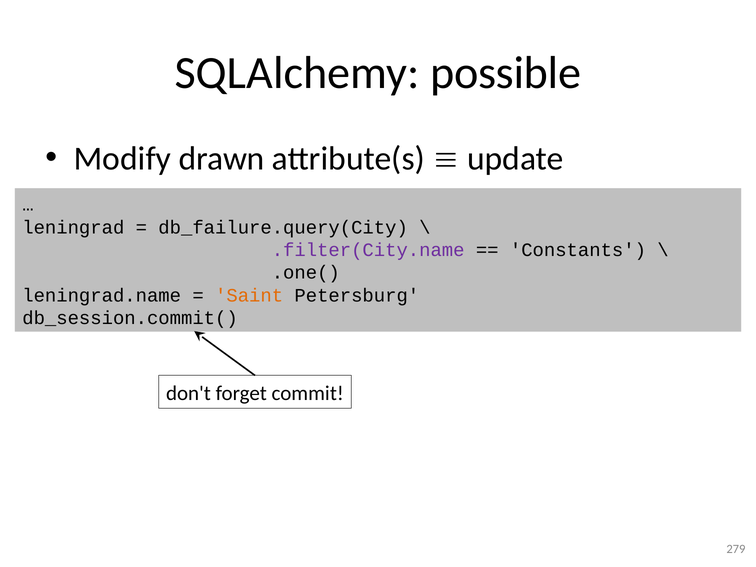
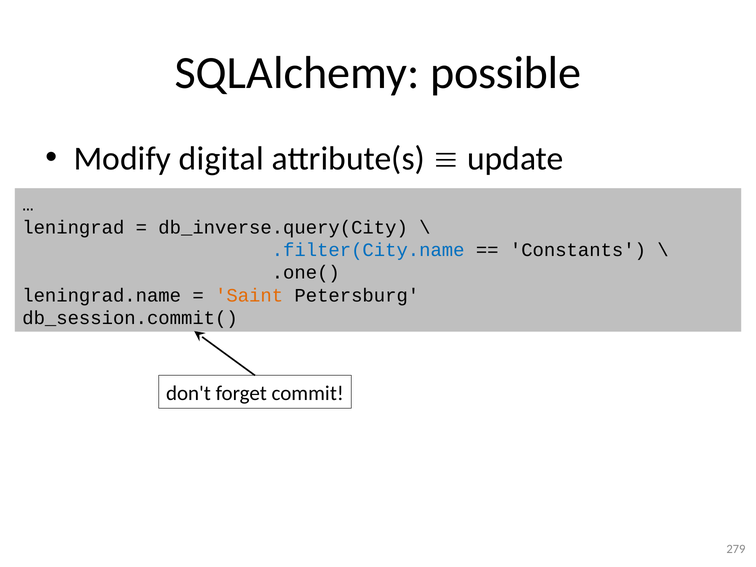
drawn: drawn -> digital (221, 159)
db_failure.query(City: db_failure.query(City -> db_inverse.query(City (283, 227)
.filter(City.name colour: purple -> blue (368, 250)
